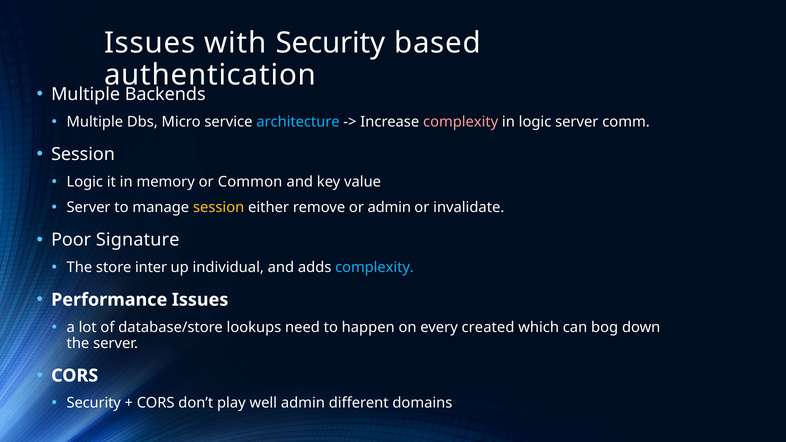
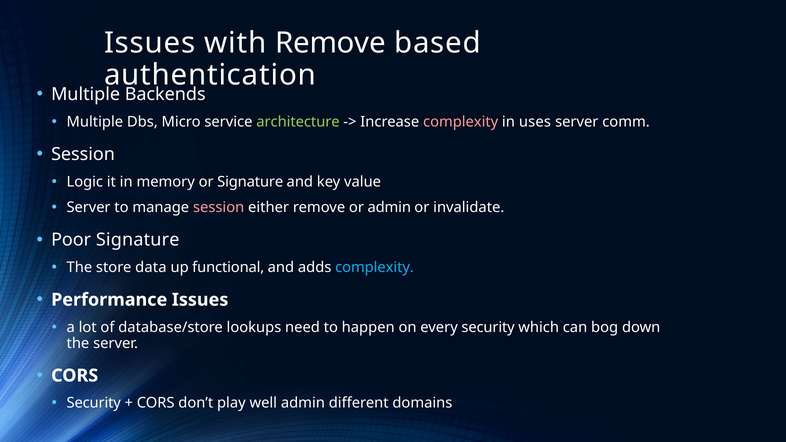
with Security: Security -> Remove (330, 43)
architecture colour: light blue -> light green (298, 122)
in logic: logic -> uses (535, 122)
or Common: Common -> Signature (250, 182)
session colour: yellow -> pink (219, 208)
inter: inter -> data (151, 268)
individual: individual -> functional (228, 268)
every created: created -> security (488, 327)
